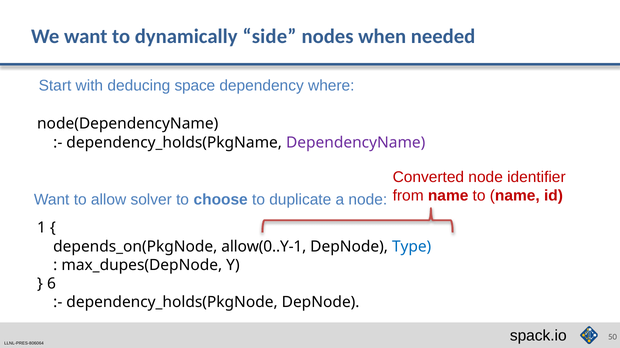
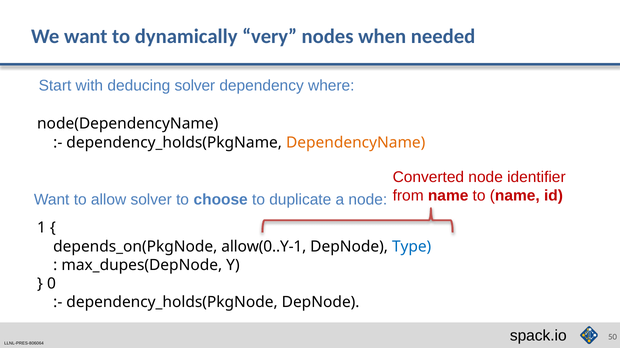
side: side -> very (270, 37)
deducing space: space -> solver (195, 86)
DependencyName colour: purple -> orange (356, 143)
6: 6 -> 0 (51, 284)
